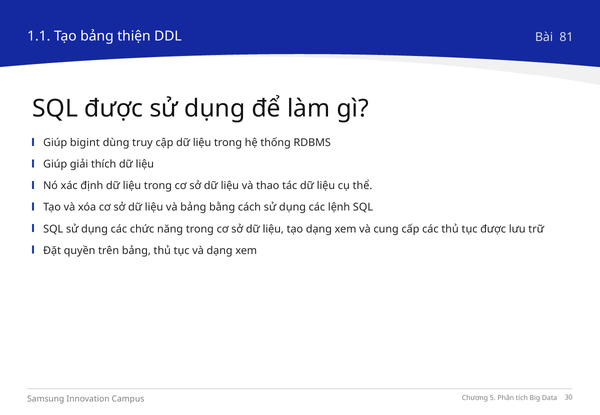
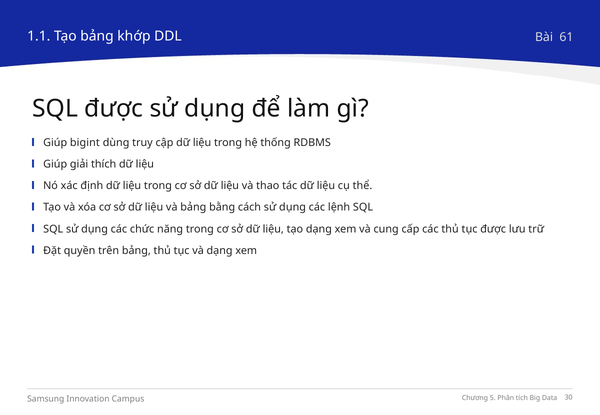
thiện: thiện -> khớp (134, 36)
81: 81 -> 61 (566, 37)
